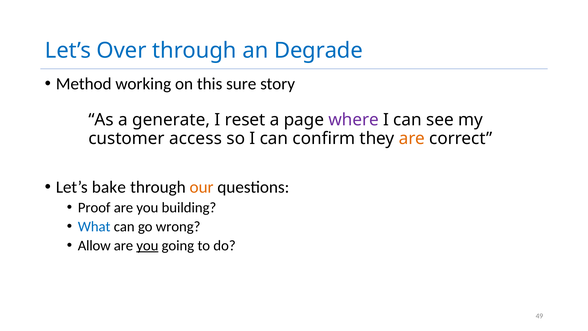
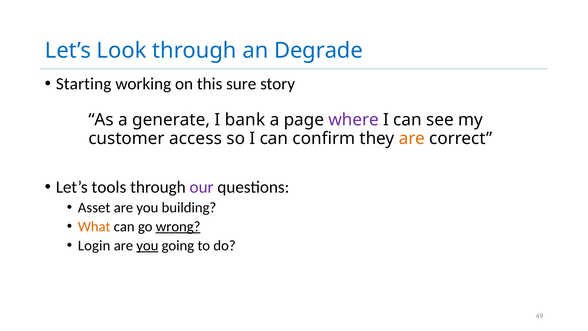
Over: Over -> Look (122, 51)
Method: Method -> Starting (84, 84)
reset: reset -> bank (245, 120)
bake: bake -> tools (109, 187)
our colour: orange -> purple (202, 187)
Proof: Proof -> Asset (94, 207)
What colour: blue -> orange (94, 226)
wrong underline: none -> present (178, 226)
Allow: Allow -> Login (94, 245)
